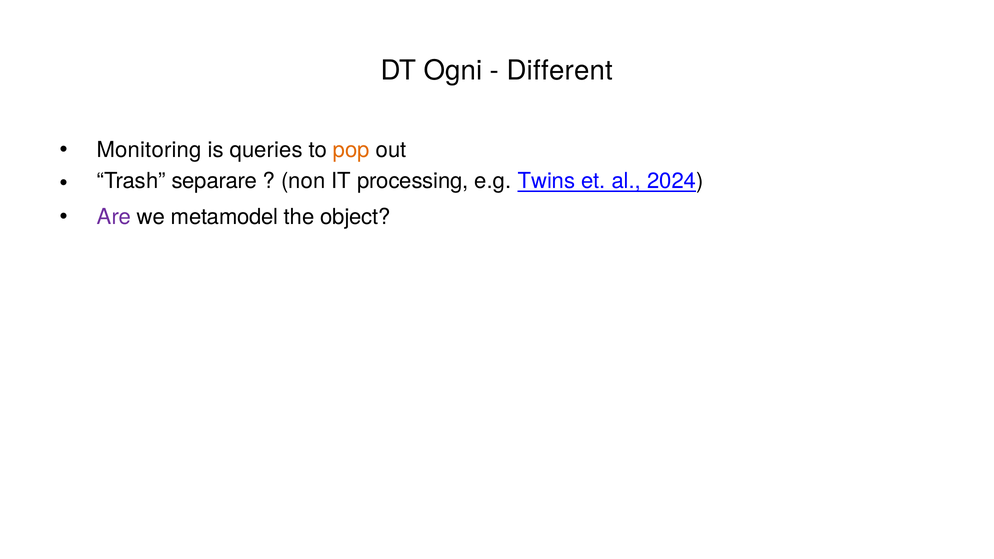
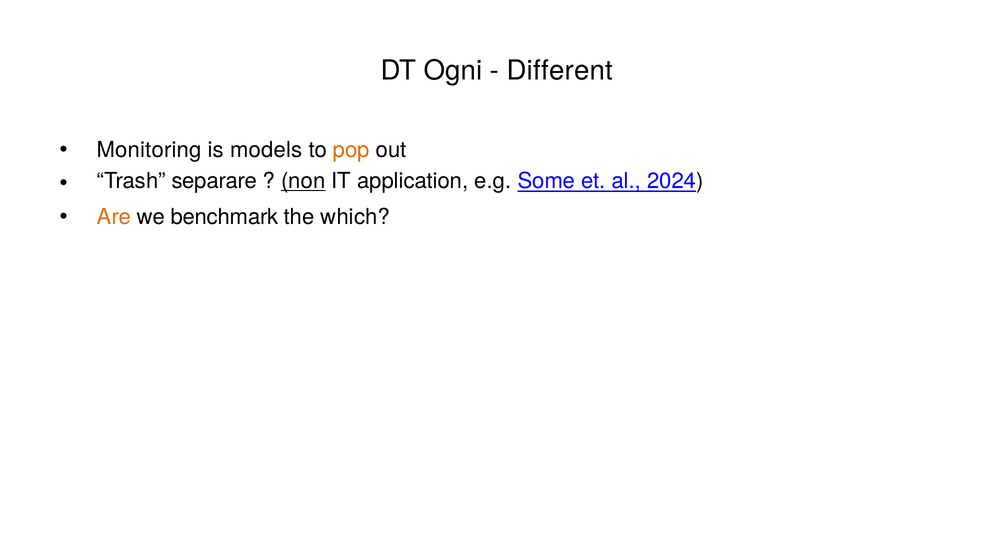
queries: queries -> models (266, 150)
non underline: none -> present (303, 181)
processing: processing -> application (413, 181)
Twins: Twins -> Some (546, 181)
Are colour: purple -> orange (114, 217)
metamodel: metamodel -> benchmark (225, 217)
object: object -> which (355, 217)
